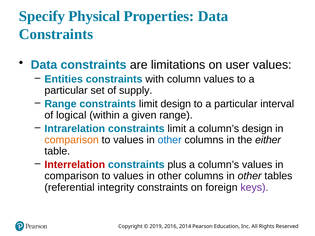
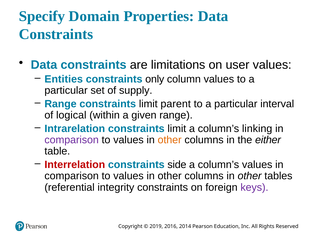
Physical: Physical -> Domain (94, 16)
with: with -> only (155, 79)
limit design: design -> parent (176, 104)
column’s design: design -> linking (257, 129)
comparison colour: orange -> purple (72, 140)
other colour: blue -> orange (170, 140)
plus: plus -> side (177, 165)
